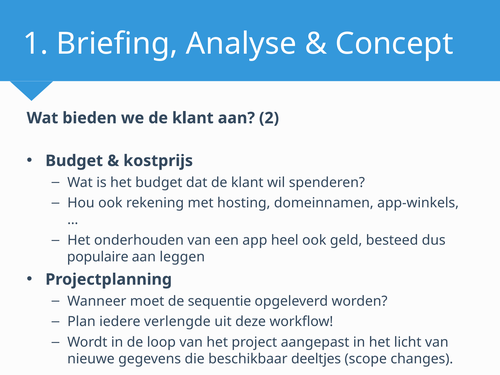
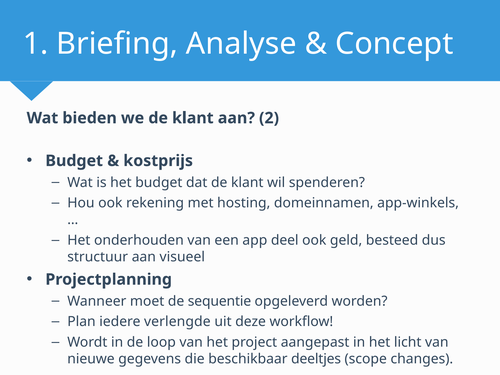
heel: heel -> deel (285, 240)
populaire: populaire -> structuur (98, 257)
leggen: leggen -> visueel (182, 257)
